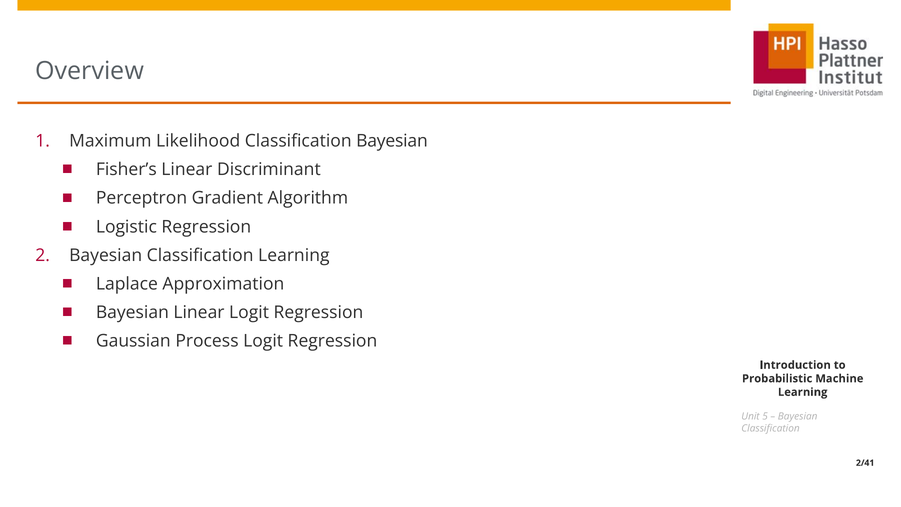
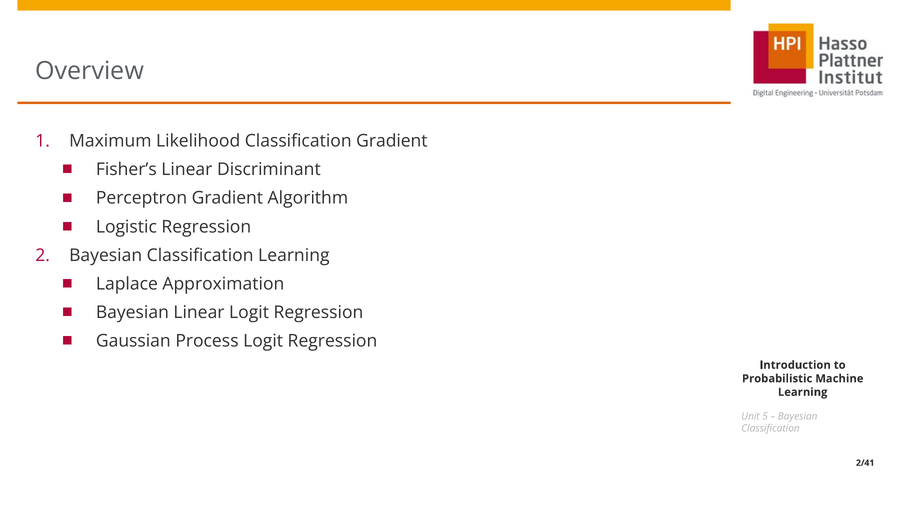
Classification Bayesian: Bayesian -> Gradient (392, 141)
